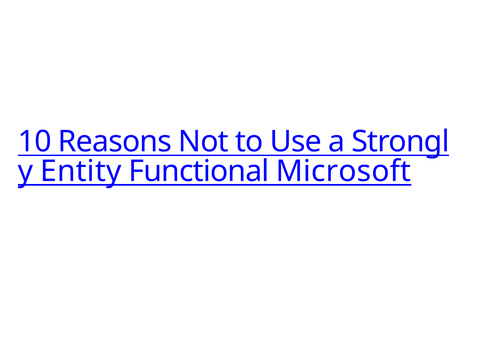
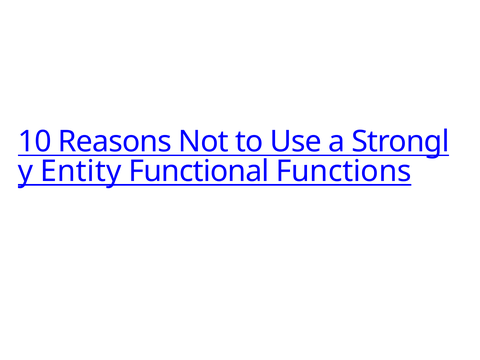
Microsoft: Microsoft -> Functions (344, 171)
